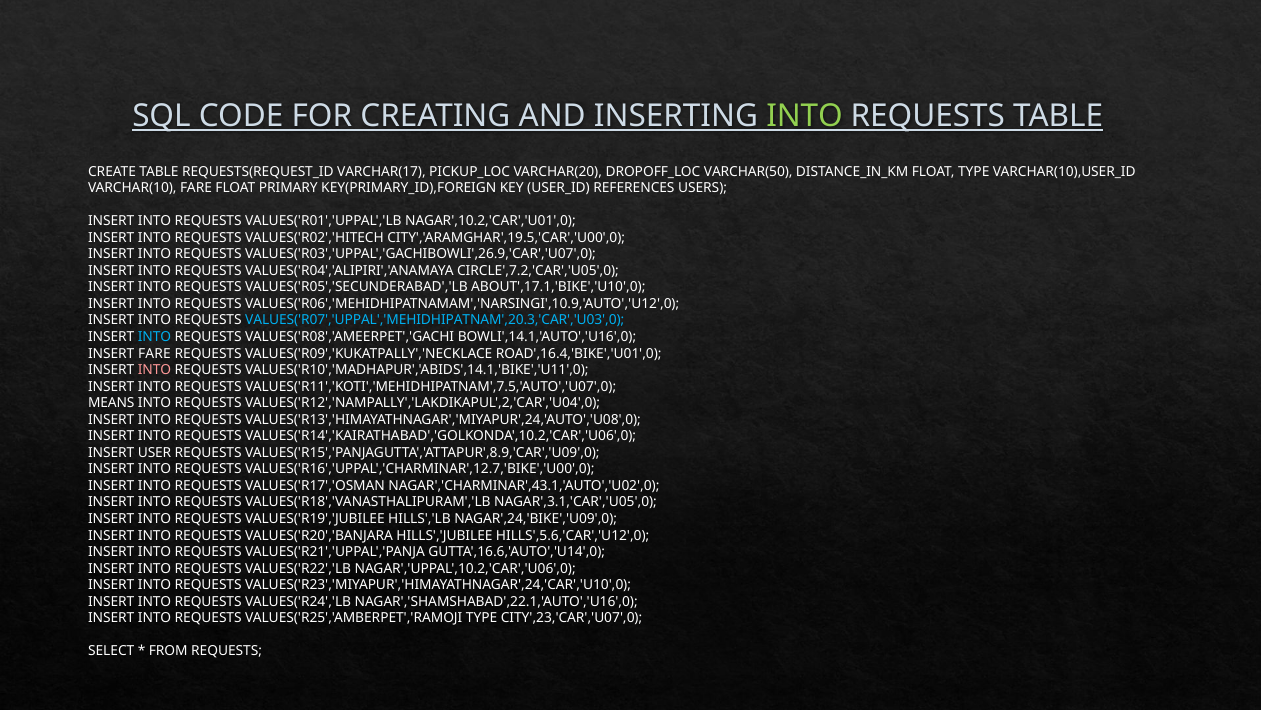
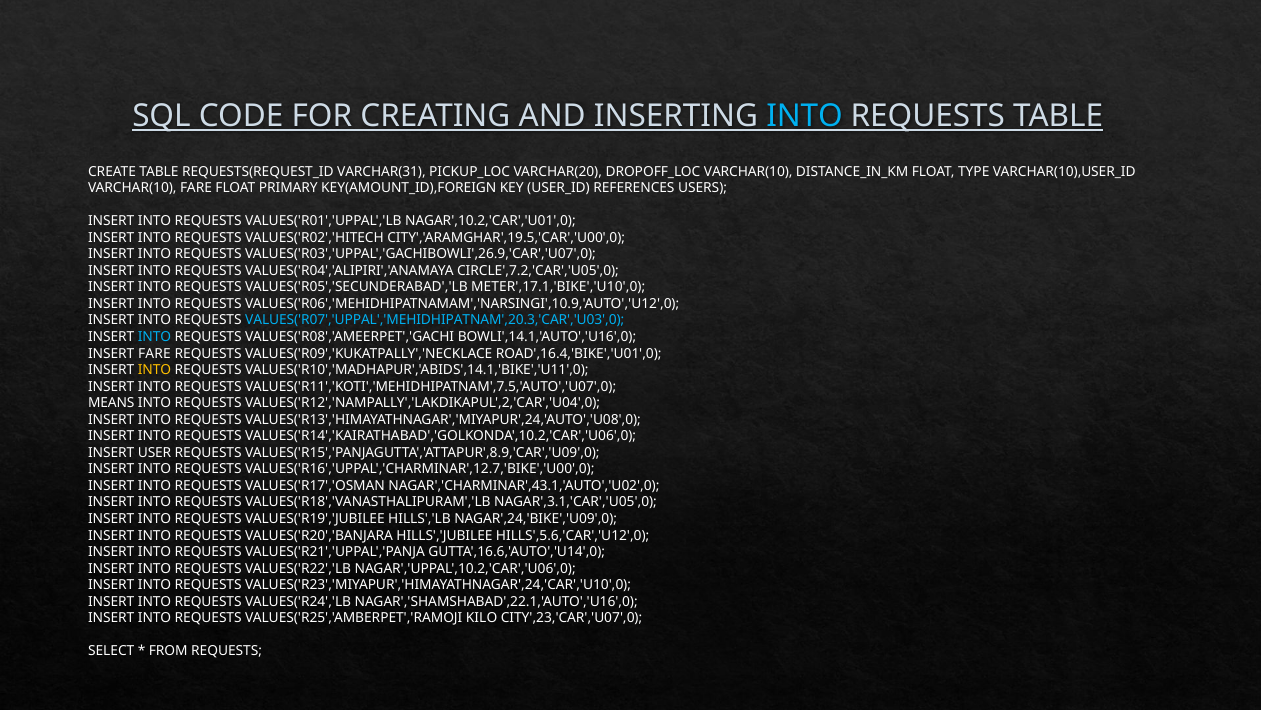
INTO colour: light green -> light blue (804, 116)
VARCHAR(17: VARCHAR(17 -> VARCHAR(31 (381, 171)
DROPOFF_LOC VARCHAR(50: VARCHAR(50 -> VARCHAR(10 (748, 171)
KEY(PRIMARY_ID),FOREIGN: KEY(PRIMARY_ID),FOREIGN -> KEY(AMOUNT_ID),FOREIGN (409, 188)
ABOUT',17.1,'BIKE','U10',0: ABOUT',17.1,'BIKE','U10',0 -> METER',17.1,'BIKE','U10',0 (558, 287)
INTO colour: pink -> yellow (155, 370)
VALUES('R25','AMBERPET','RAMOJI TYPE: TYPE -> KILO (482, 618)
